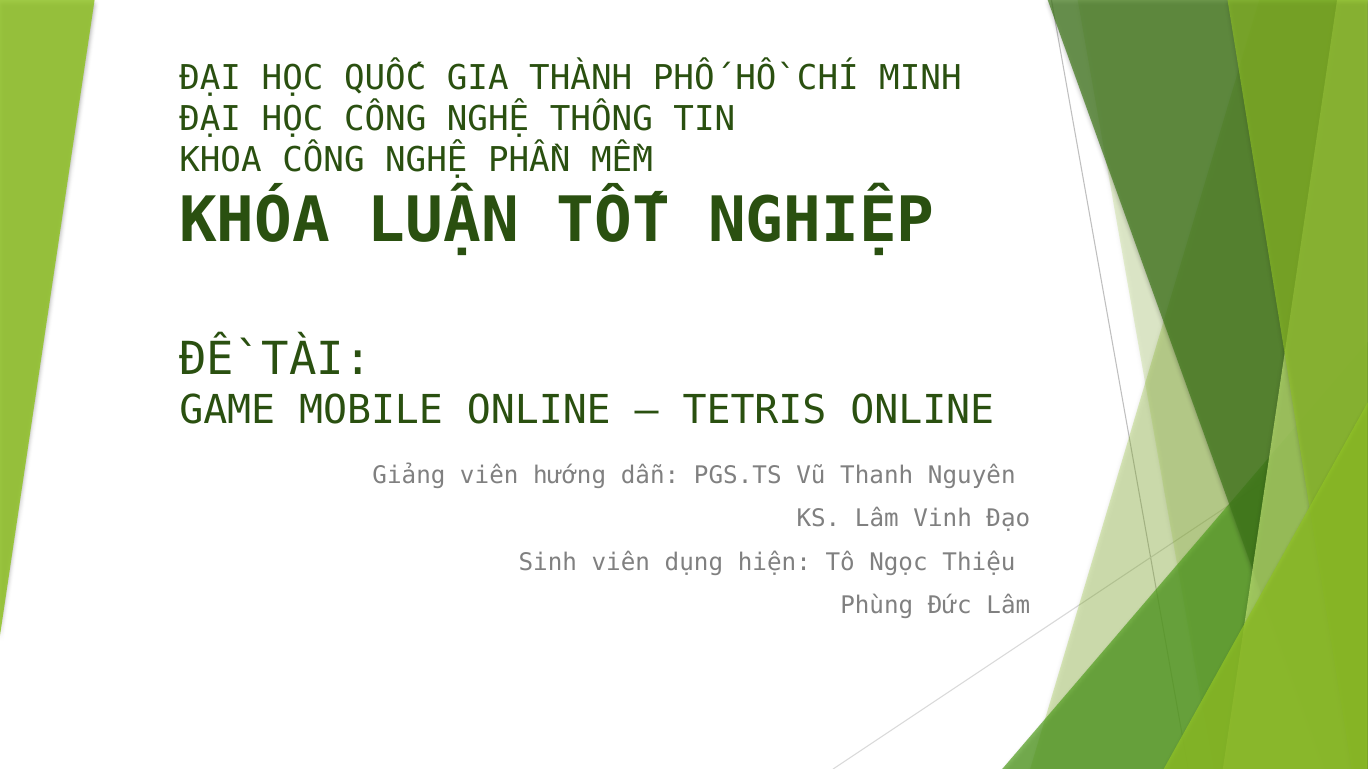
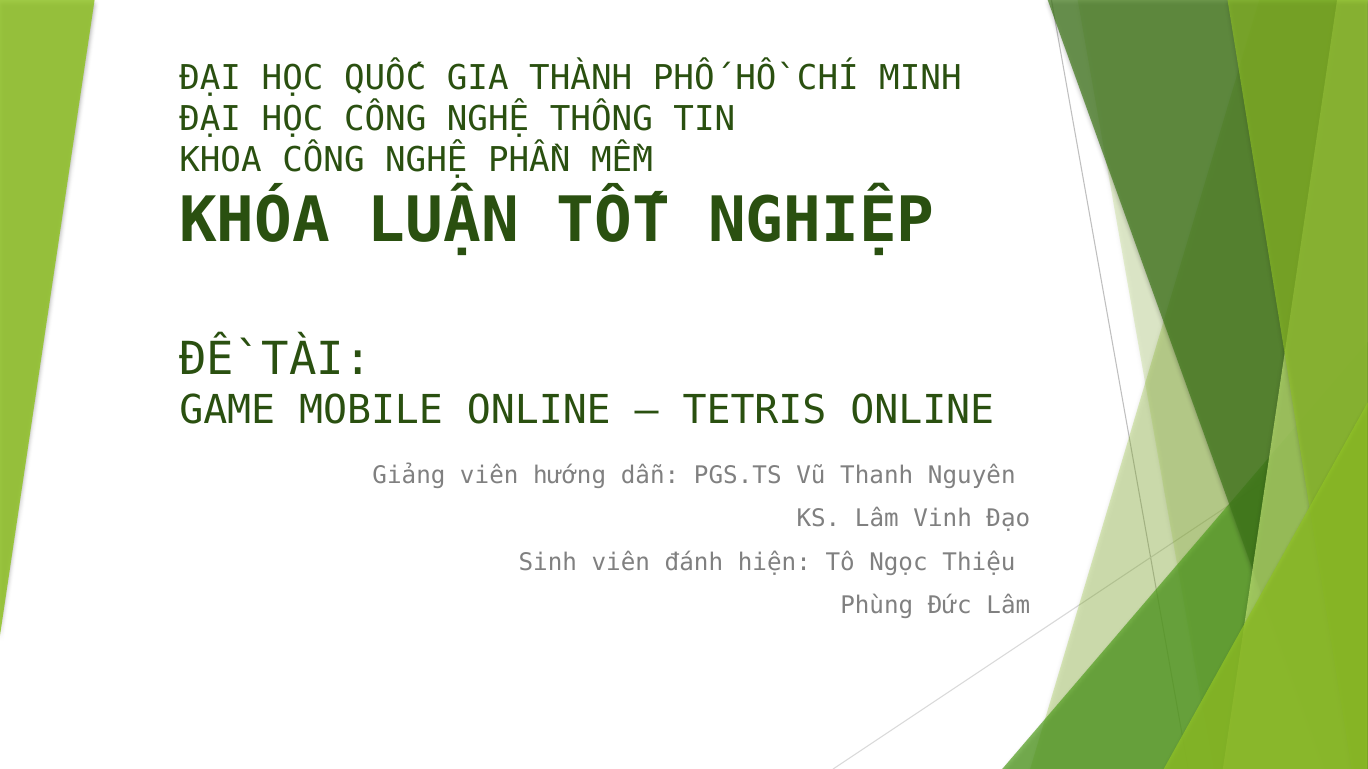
dụng: dụng -> đánh (694, 563)
